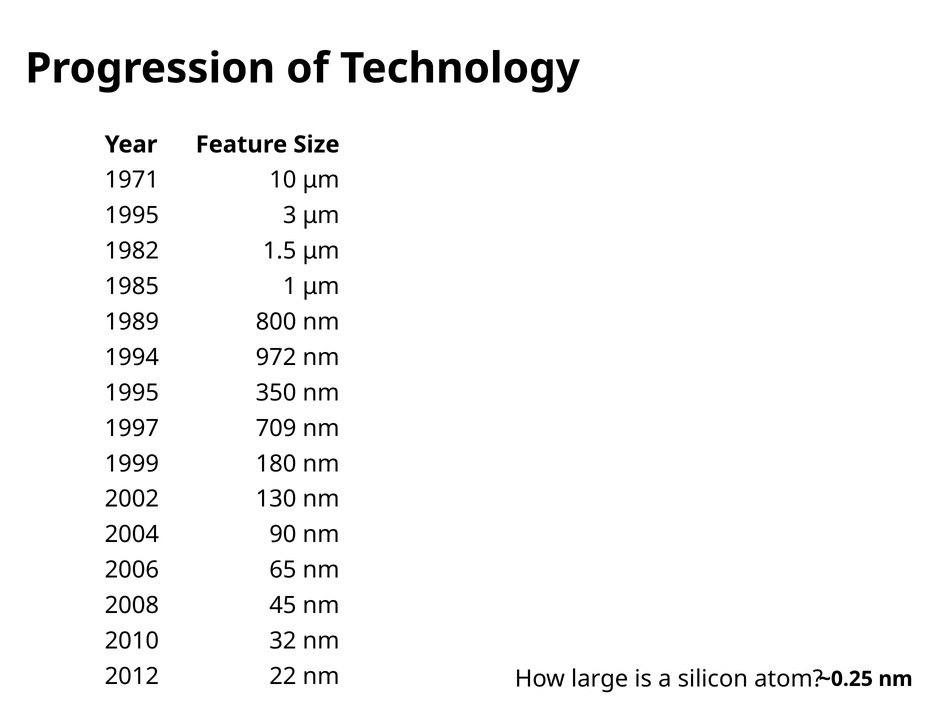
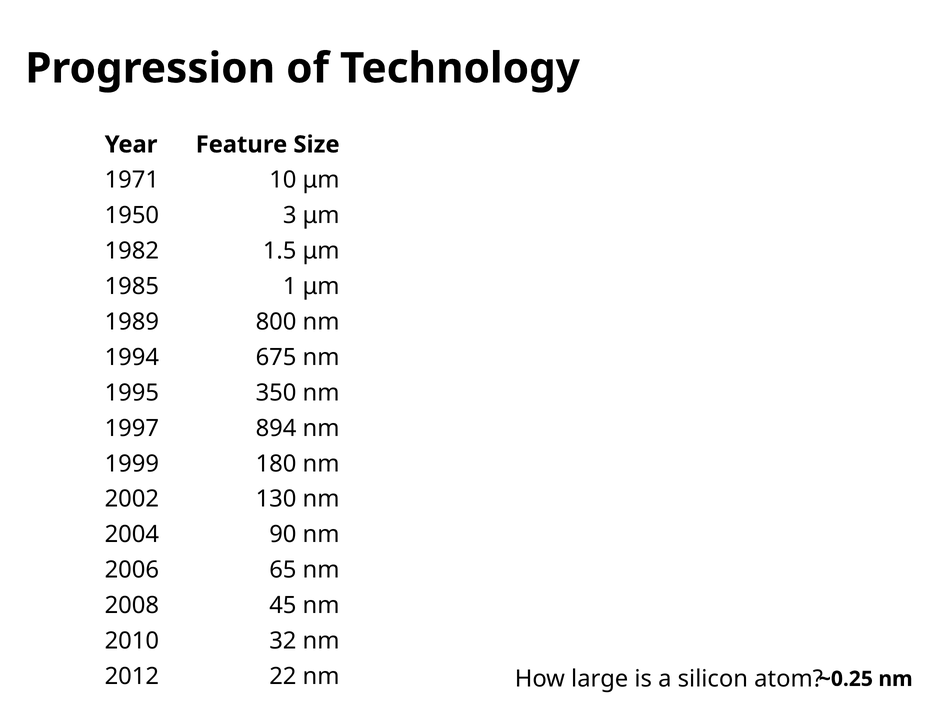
1995: 1995 -> 1950 (132, 215)
972: 972 -> 675 (276, 357)
709: 709 -> 894 (276, 428)
